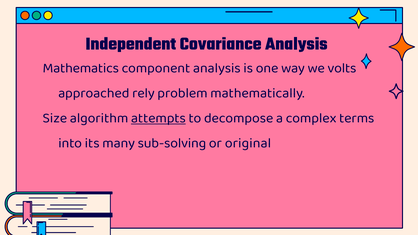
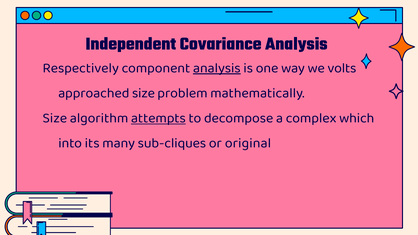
Mathematics: Mathematics -> Respectively (81, 68)
analysis underline: none -> present (217, 68)
approached rely: rely -> size (143, 93)
terms: terms -> which (357, 118)
sub-solving: sub-solving -> sub-cliques (172, 143)
